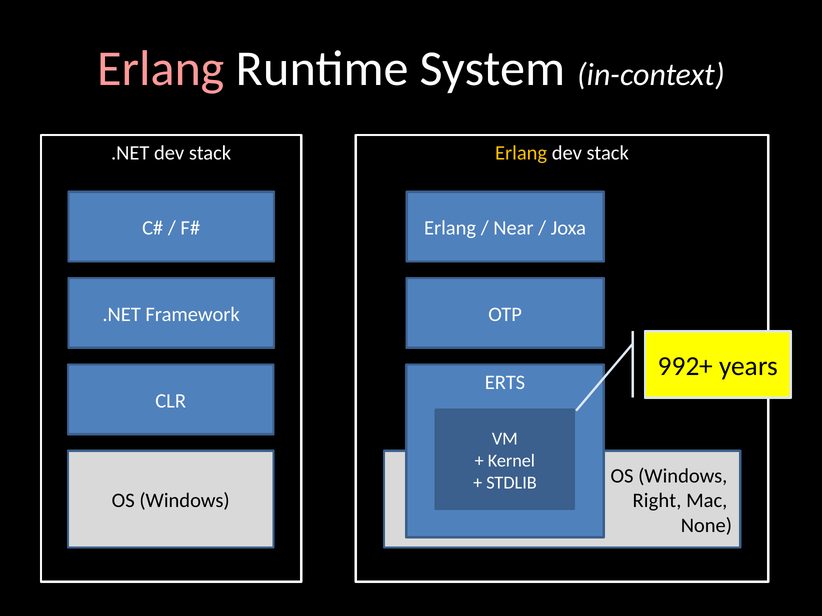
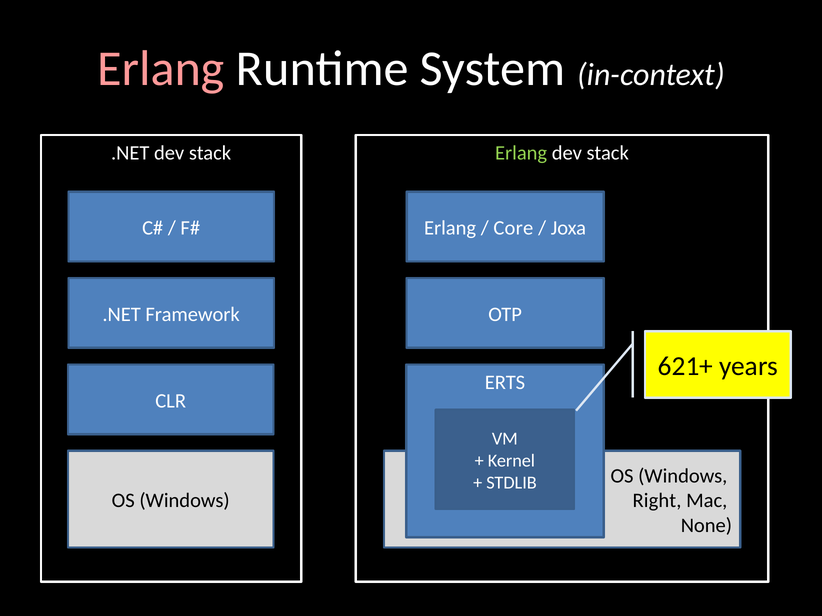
Erlang colour: yellow -> light green (521, 153)
Near: Near -> Core (513, 228)
992+: 992+ -> 621+ (685, 367)
